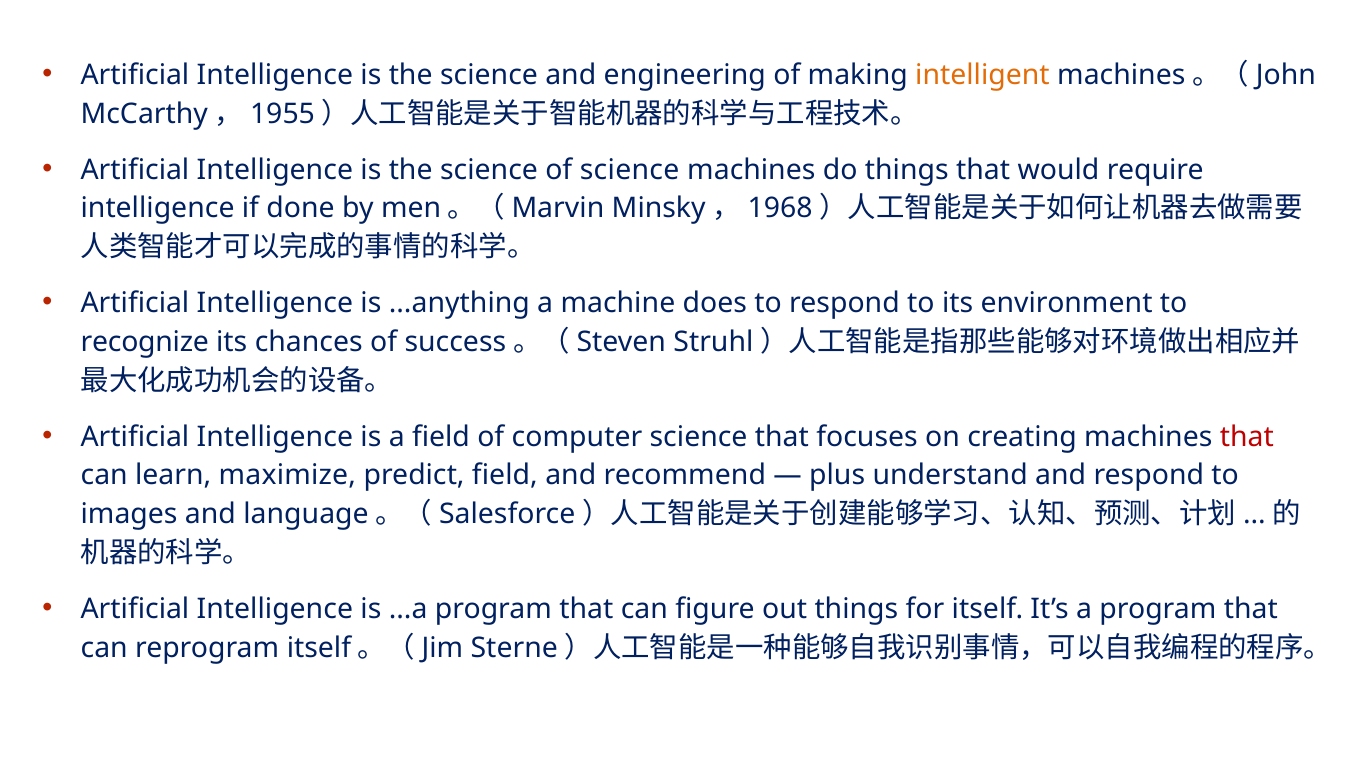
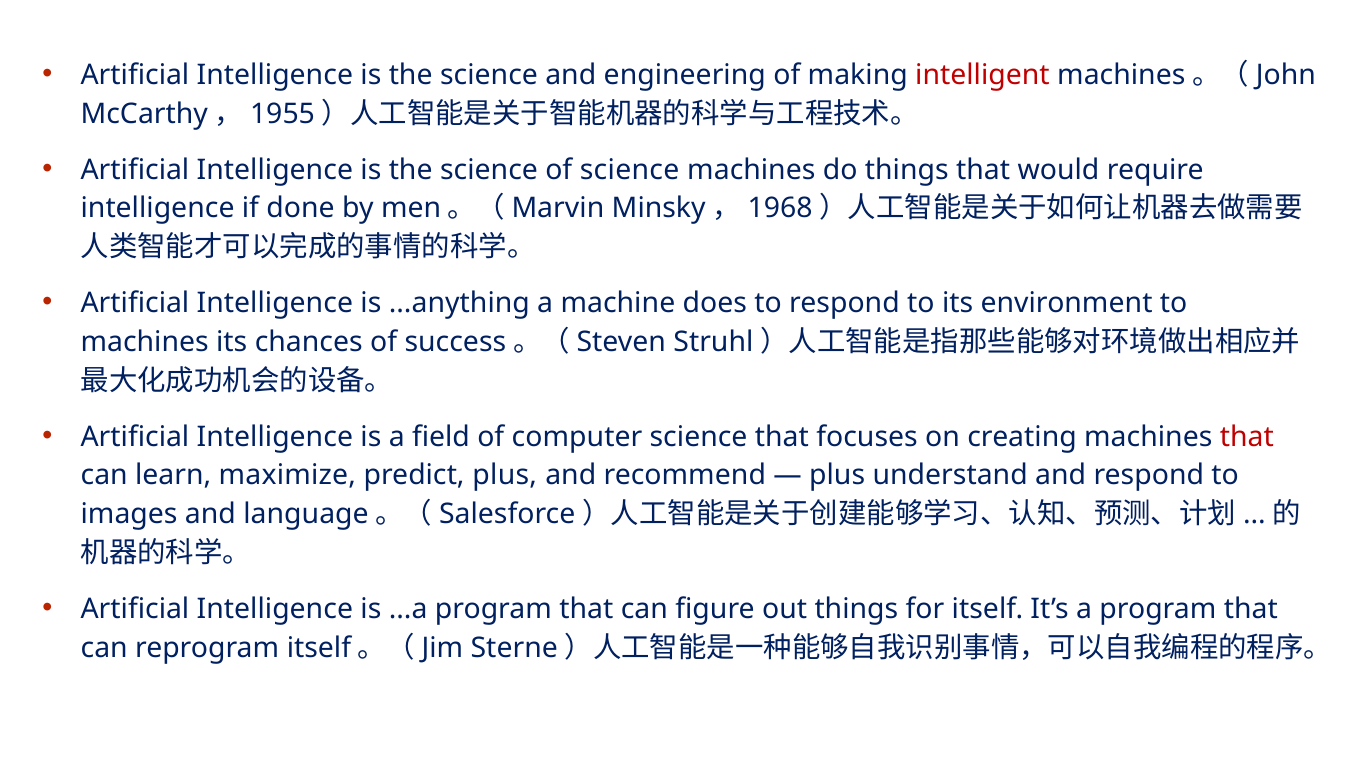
intelligent colour: orange -> red (982, 75)
recognize: recognize -> machines (145, 342)
predict field: field -> plus (505, 476)
